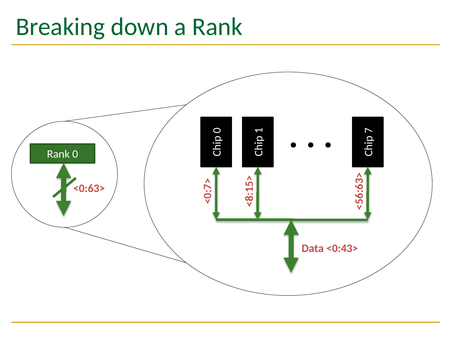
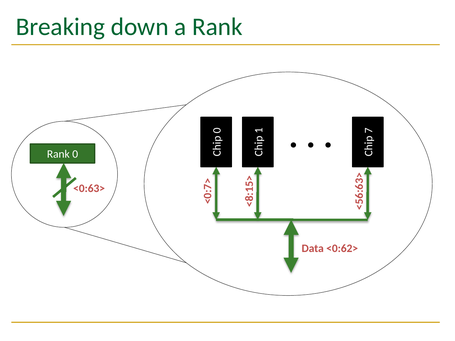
<0:43>: <0:43> -> <0:62> (342, 249)
